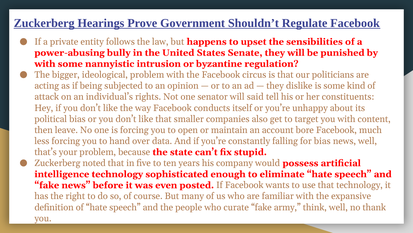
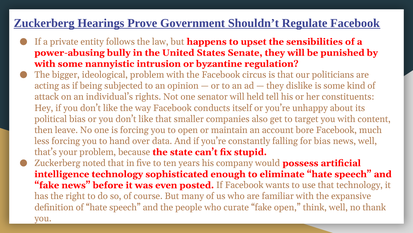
said: said -> held (255, 97)
fake army: army -> open (287, 207)
